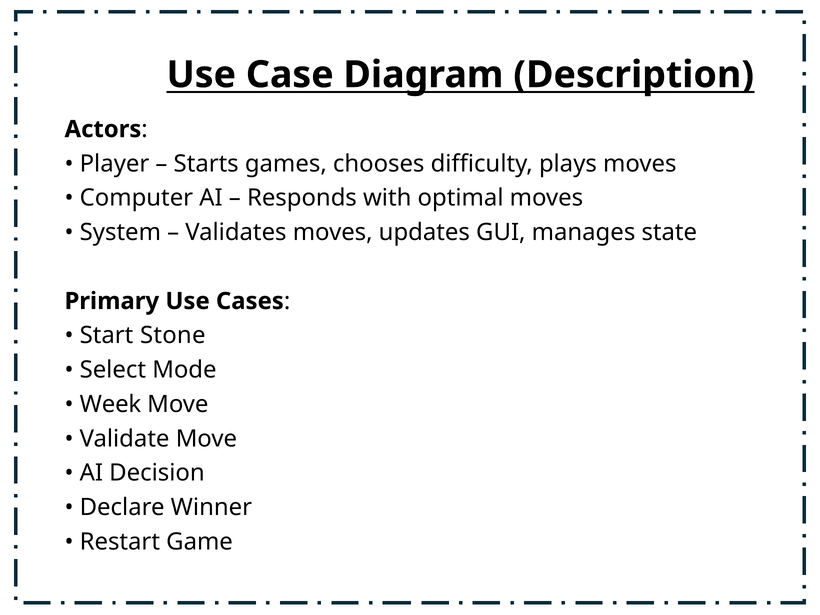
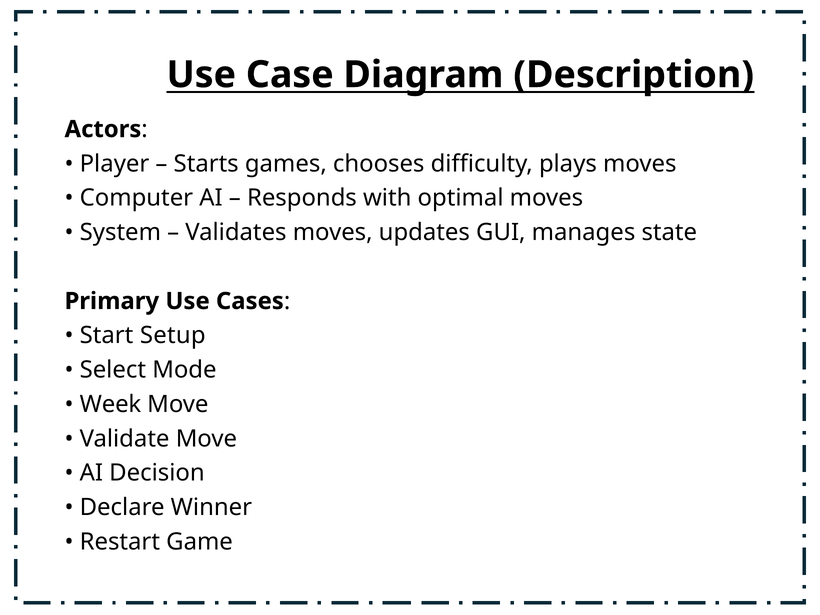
Stone: Stone -> Setup (173, 336)
